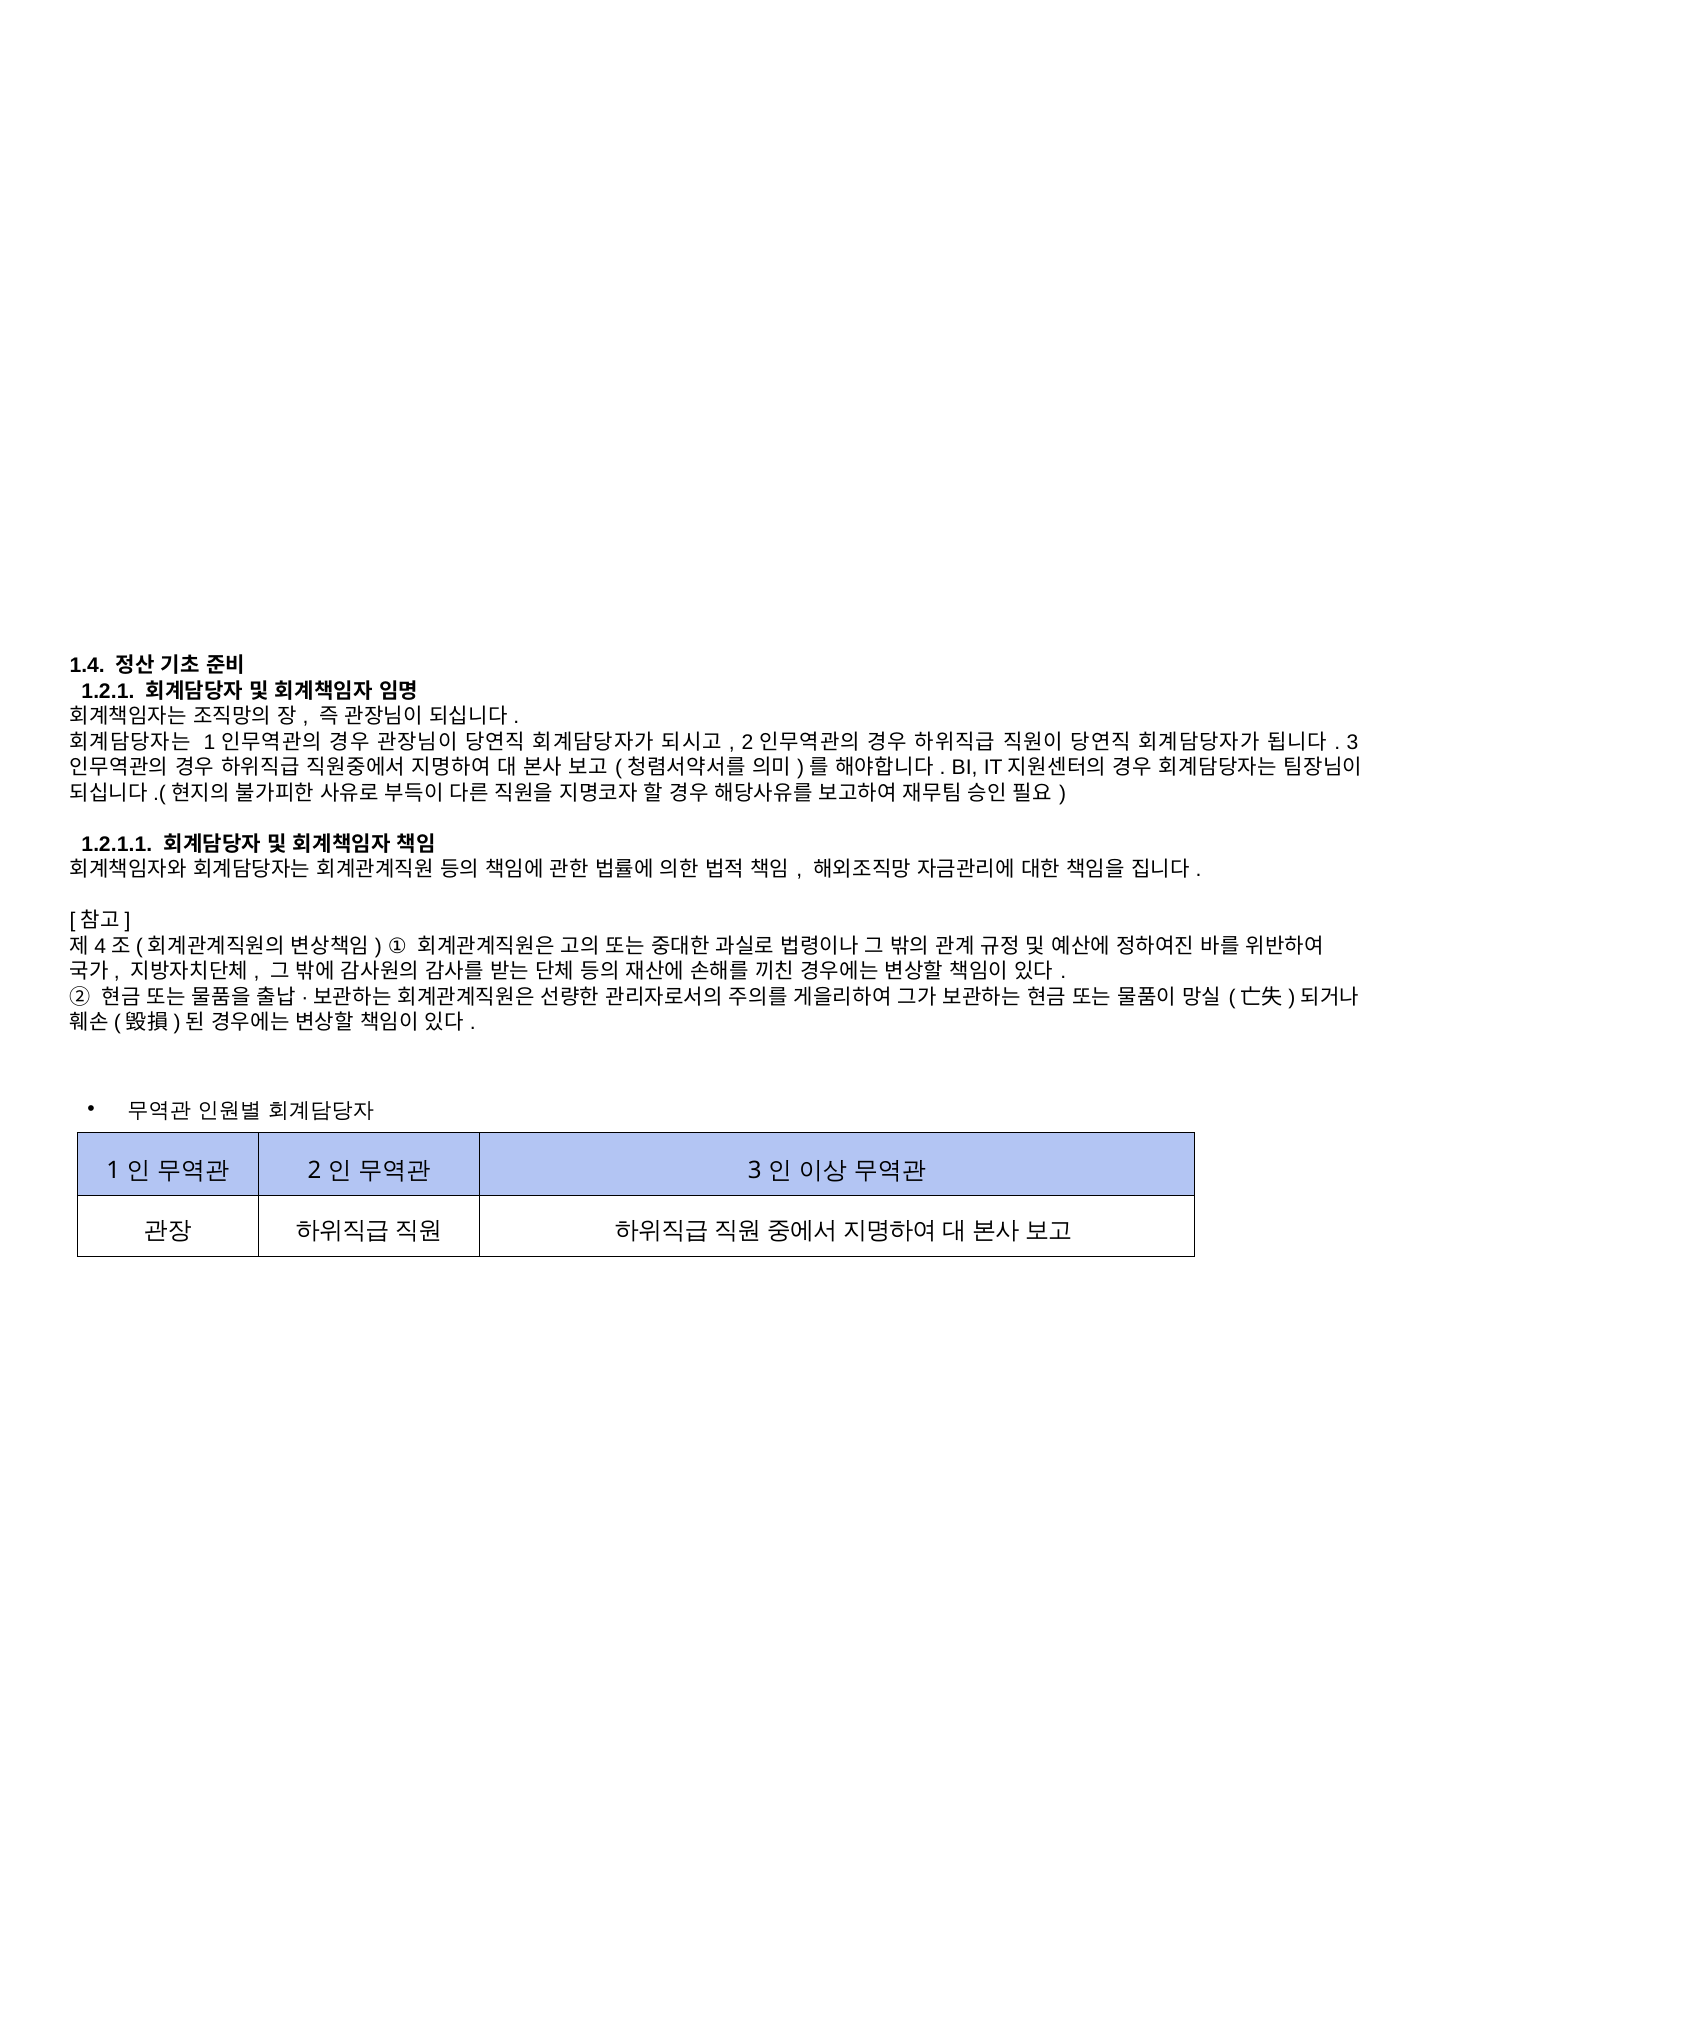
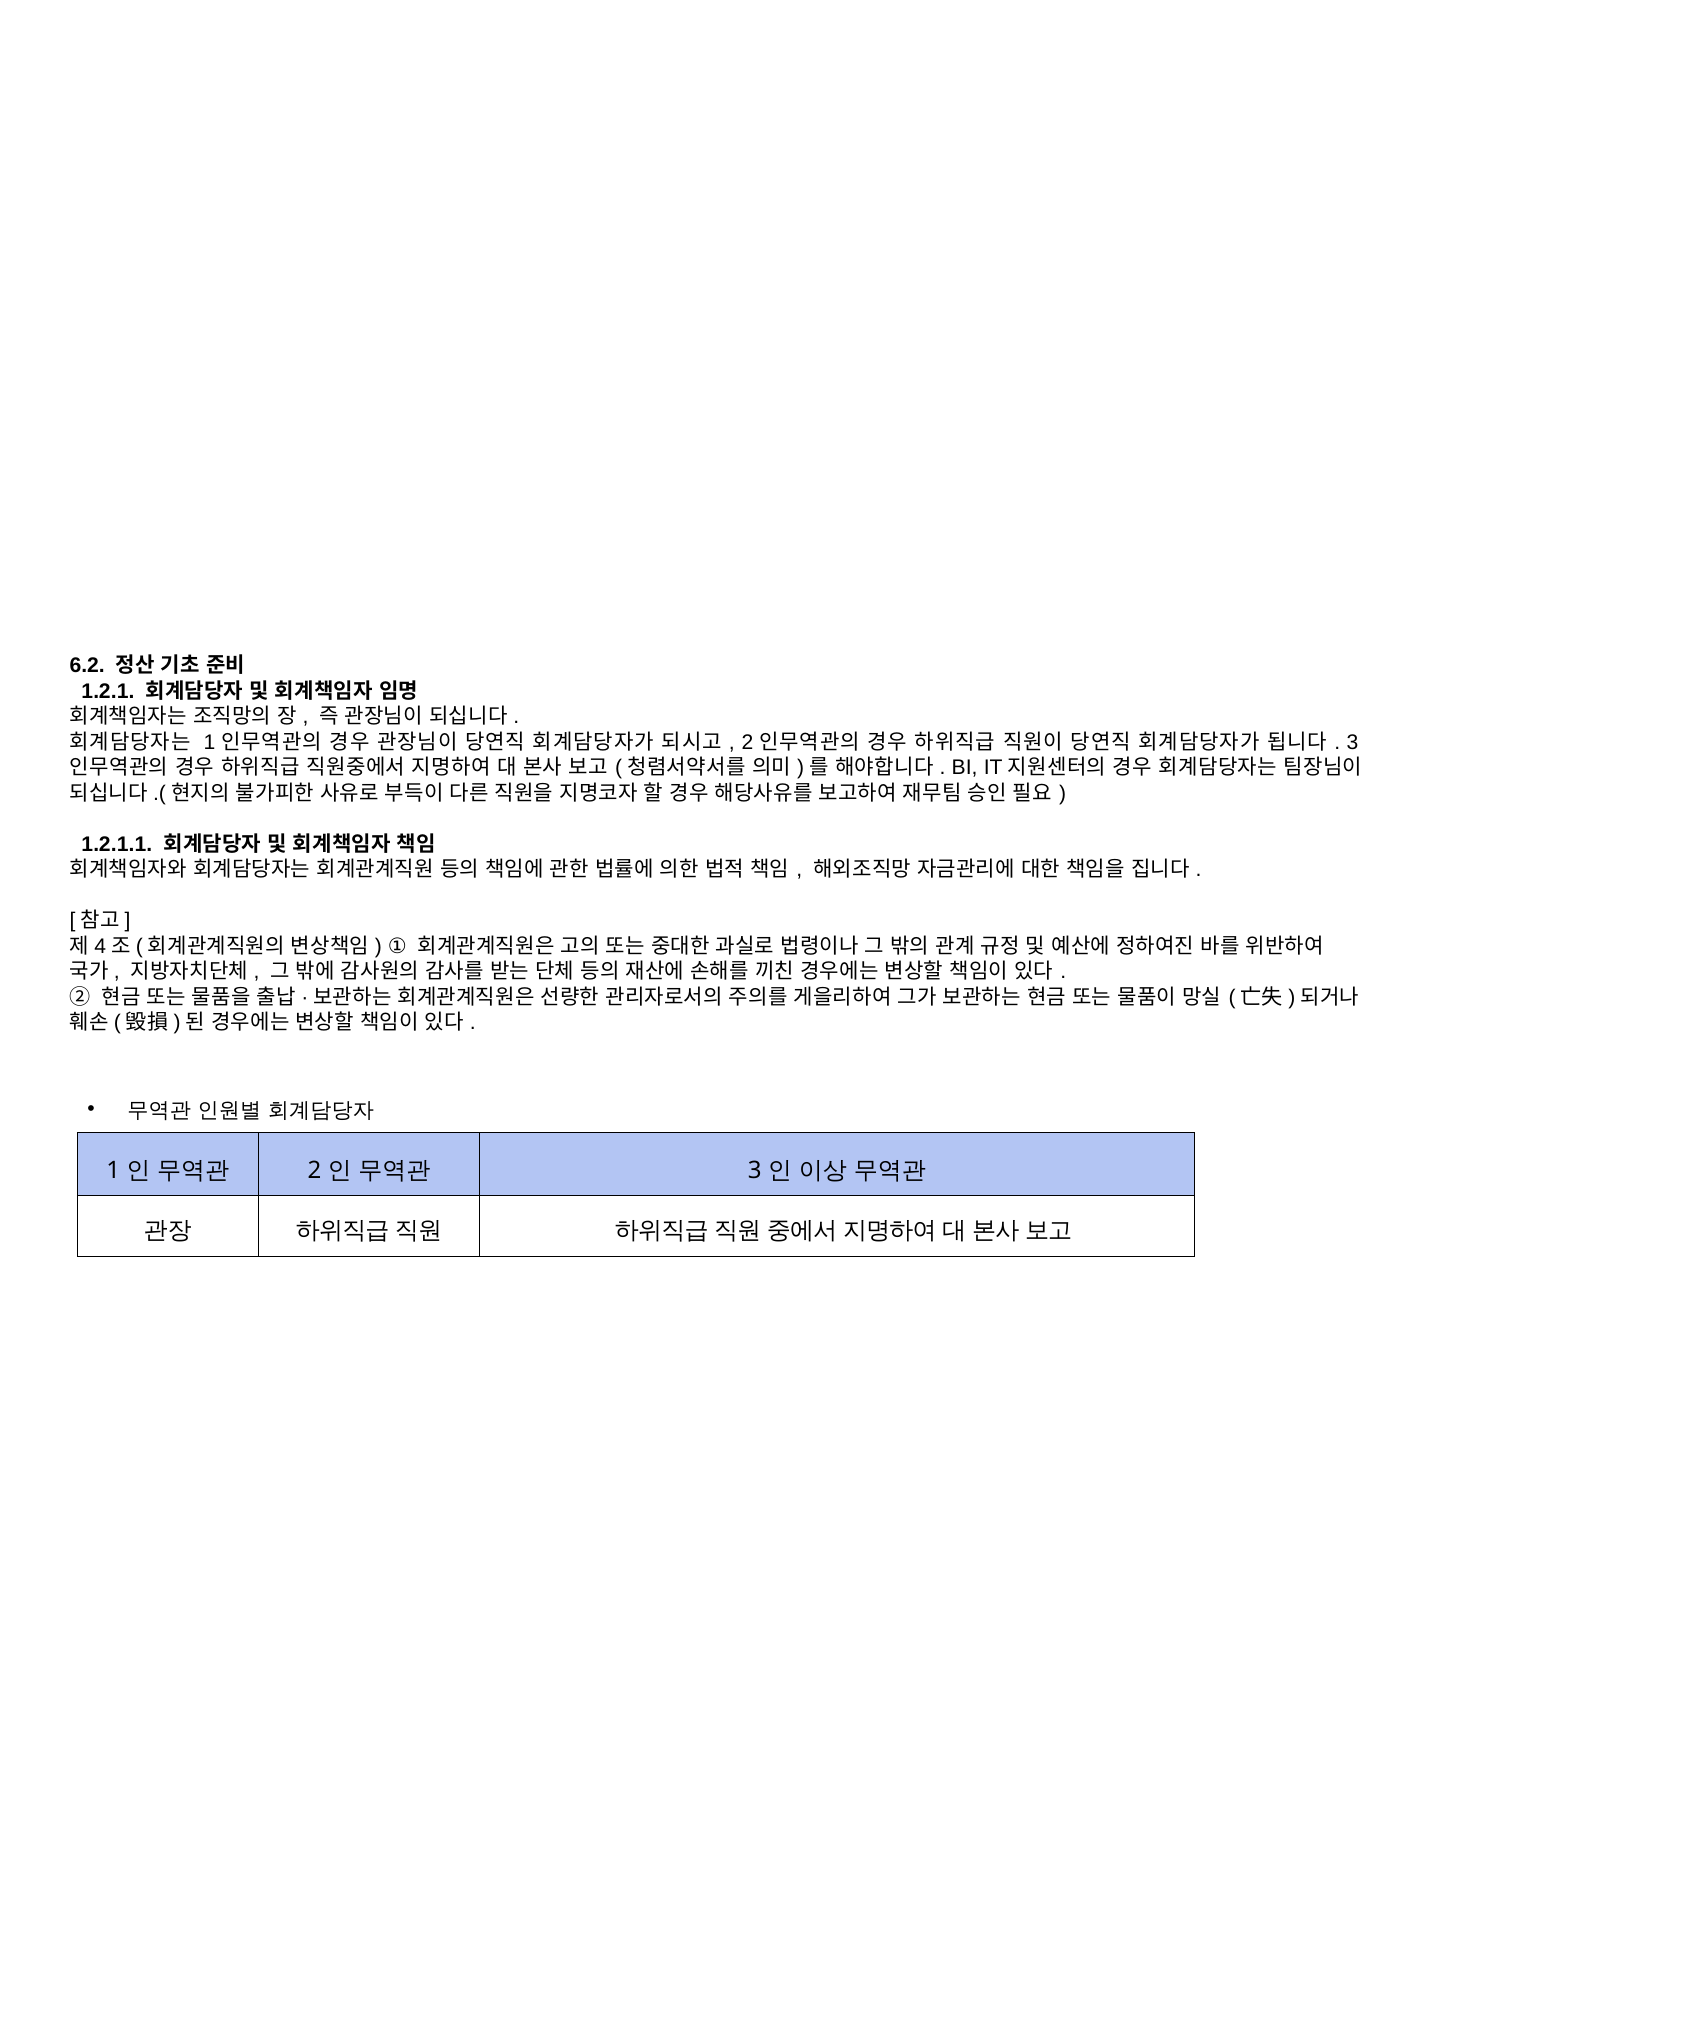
1.4: 1.4 -> 6.2 (87, 666)
